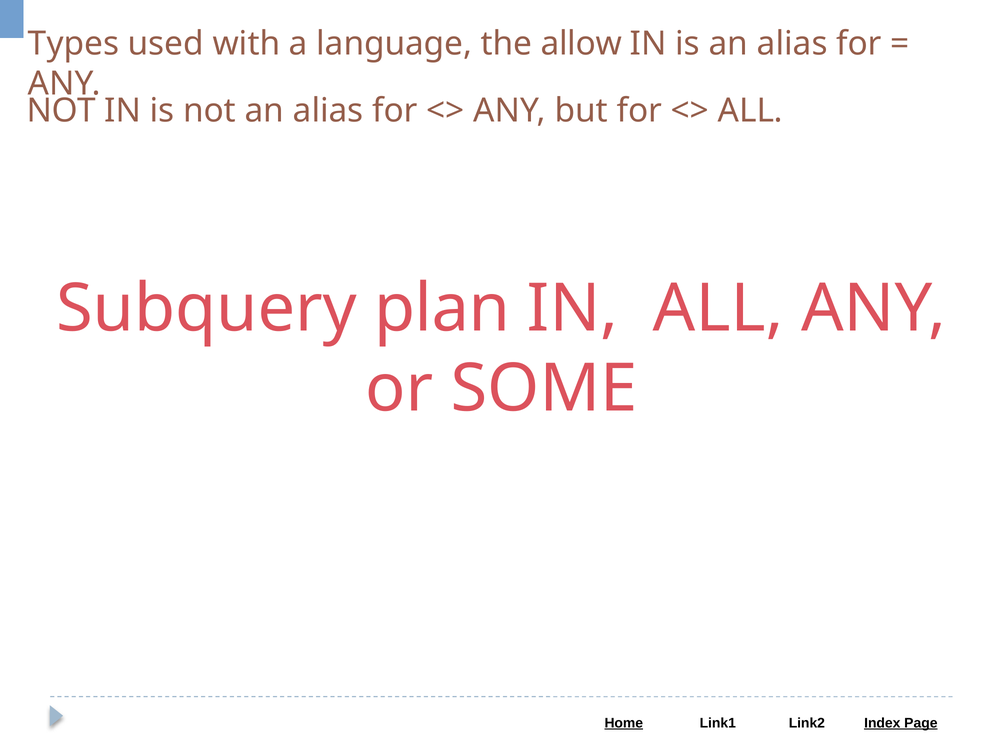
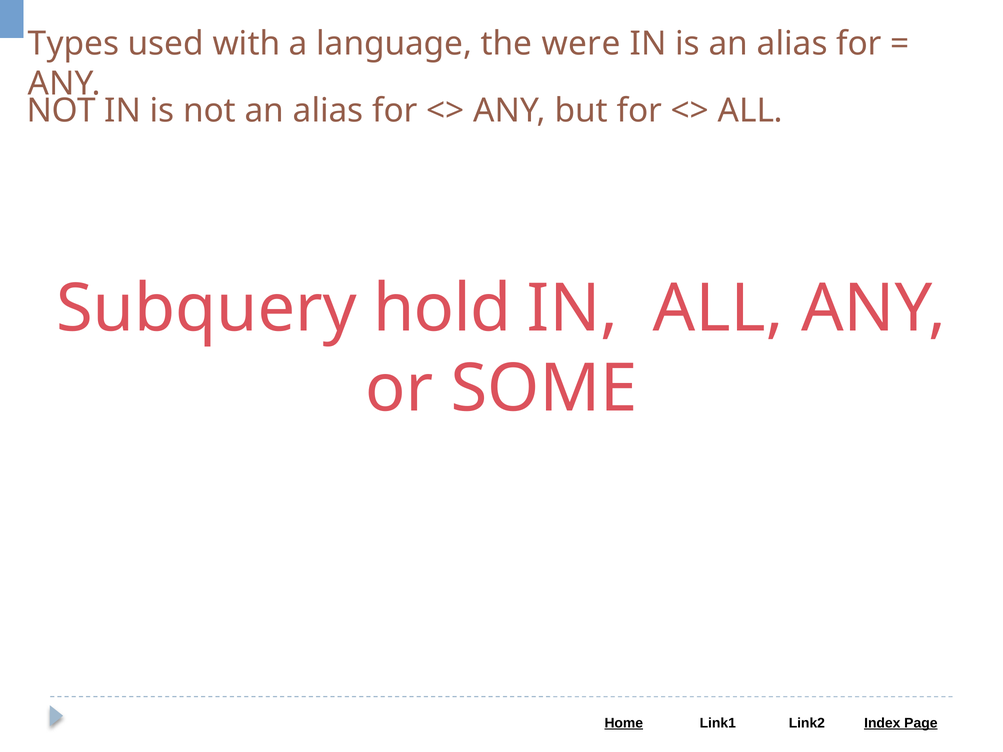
allow: allow -> were (581, 44)
plan: plan -> hold (442, 309)
